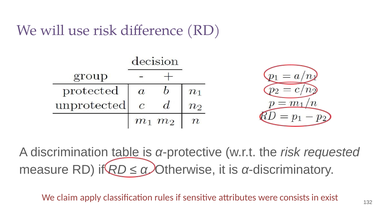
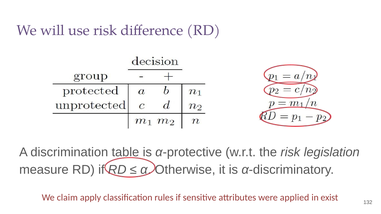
requested: requested -> legislation (332, 153)
consists: consists -> applied (295, 198)
